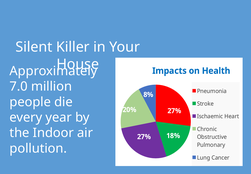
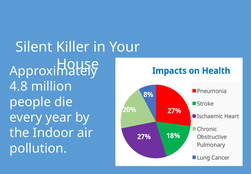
7.0: 7.0 -> 4.8 (19, 86)
